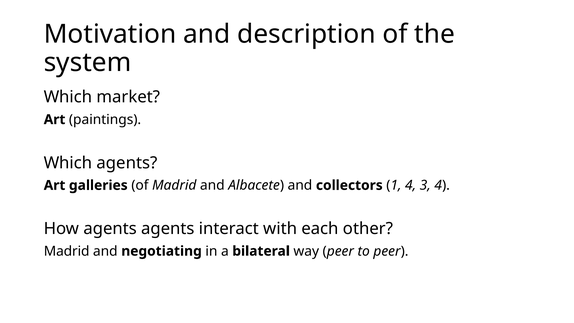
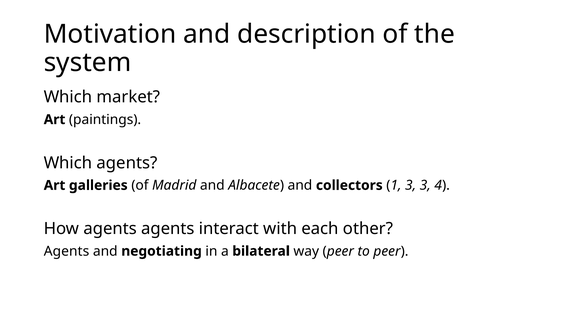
1 4: 4 -> 3 (411, 185)
Madrid: Madrid -> Agents (67, 251)
